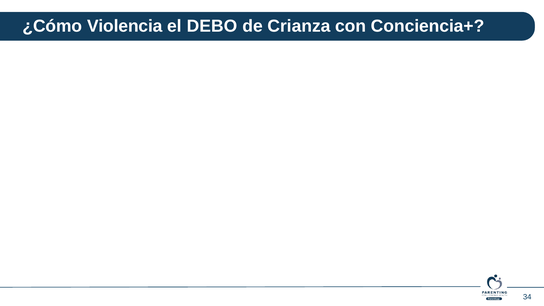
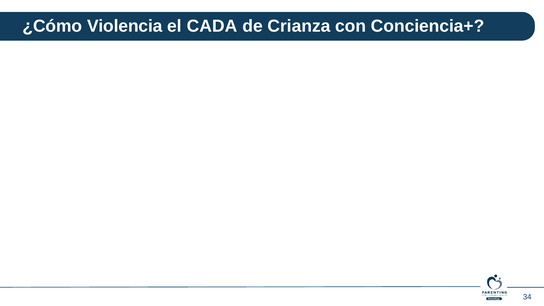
DEBO: DEBO -> CADA (212, 26)
